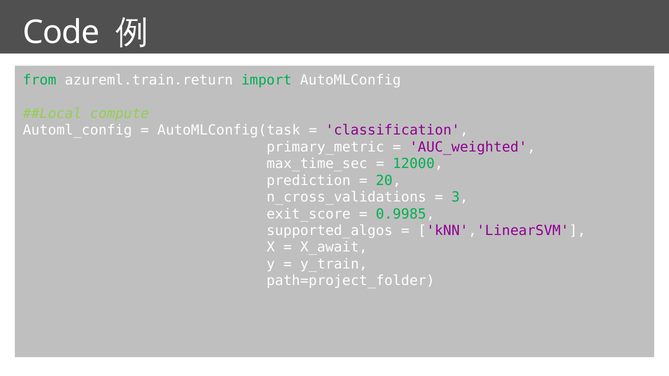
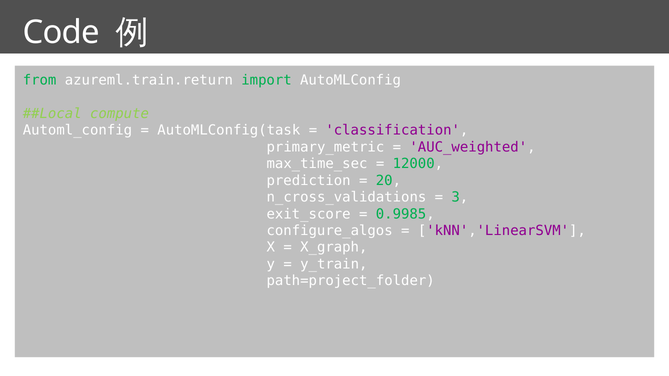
supported_algos: supported_algos -> configure_algos (330, 231)
X_await: X_await -> X_graph (334, 248)
